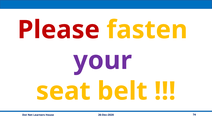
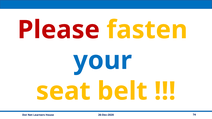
your colour: purple -> blue (103, 61)
